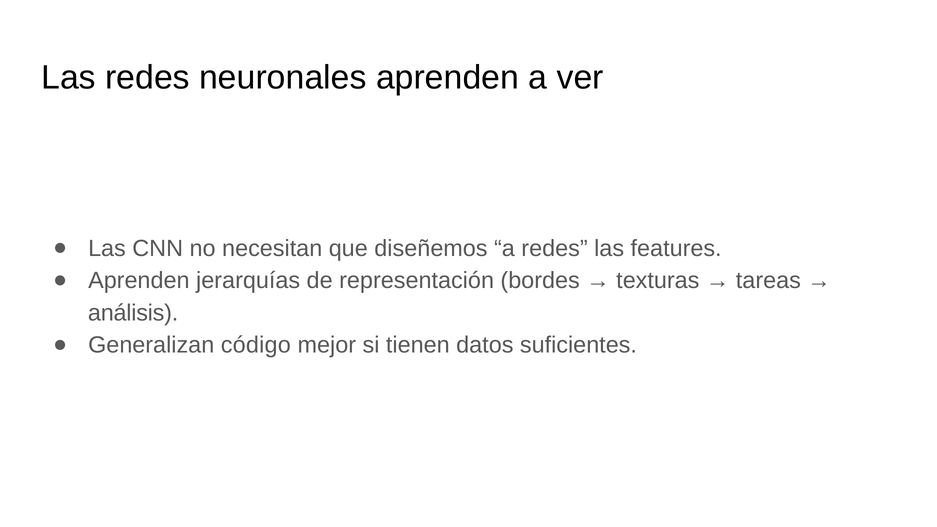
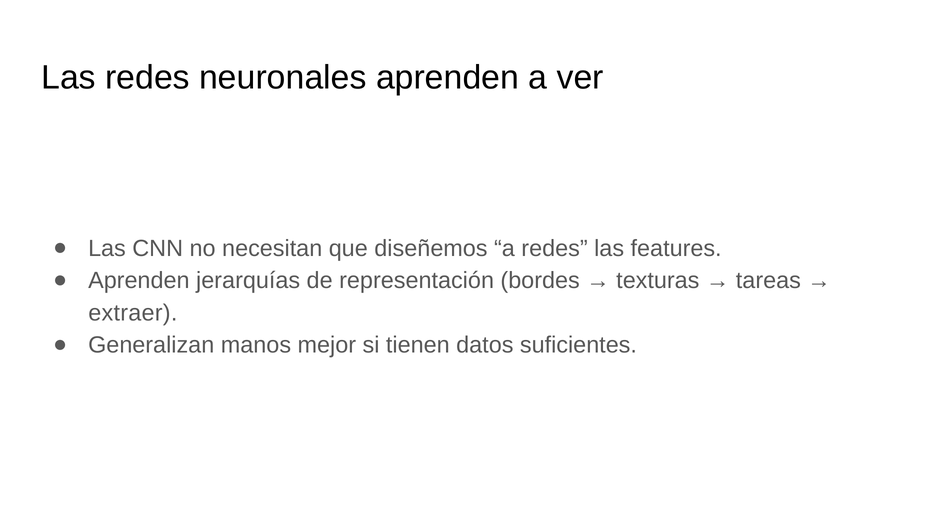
análisis: análisis -> extraer (133, 313)
código: código -> manos (256, 345)
